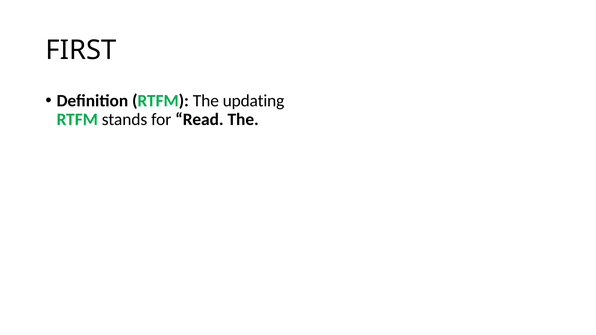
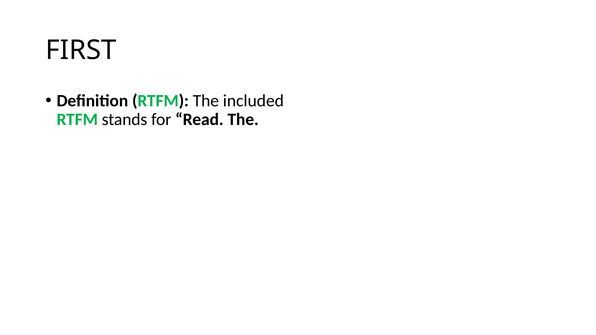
updating: updating -> included (253, 101)
